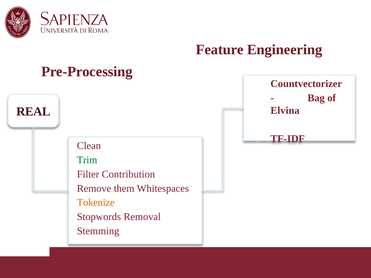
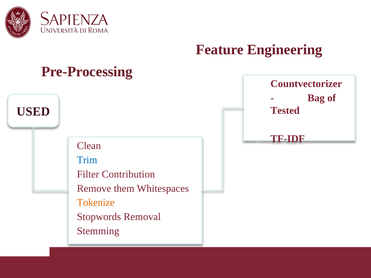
Elvina: Elvina -> Tested (285, 110)
REAL: REAL -> USED (33, 112)
Trim colour: green -> blue (87, 160)
